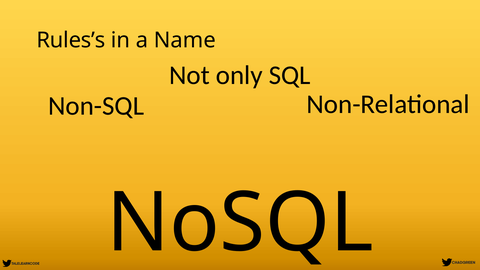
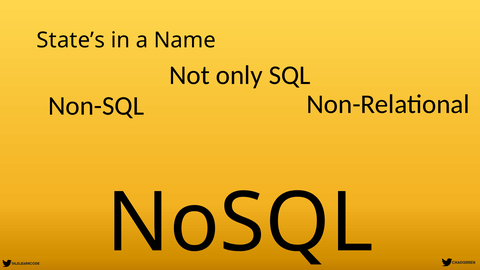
Rules’s: Rules’s -> State’s (71, 40)
